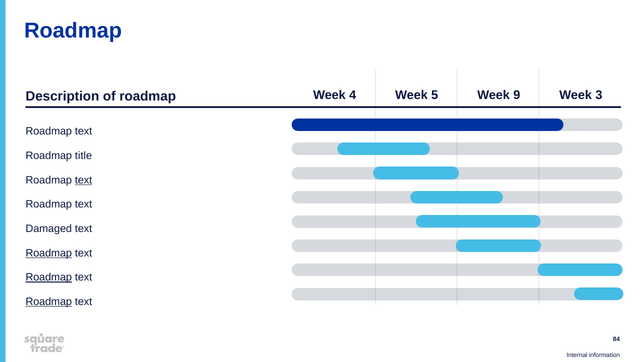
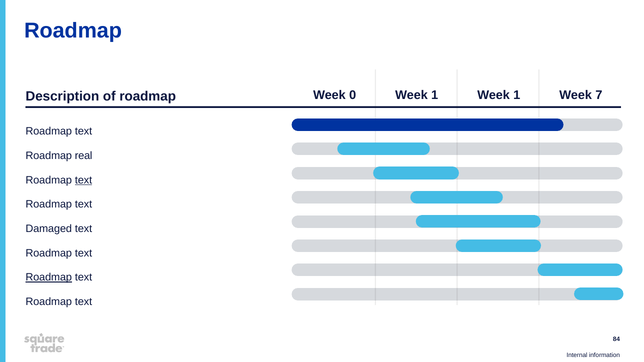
4: 4 -> 0 (353, 95)
5: 5 -> 1 (435, 95)
9: 9 -> 1 (517, 95)
3: 3 -> 7 (599, 95)
title: title -> real (84, 156)
Roadmap underline: present -> none (49, 253)
Roadmap underline: present -> none (49, 302)
